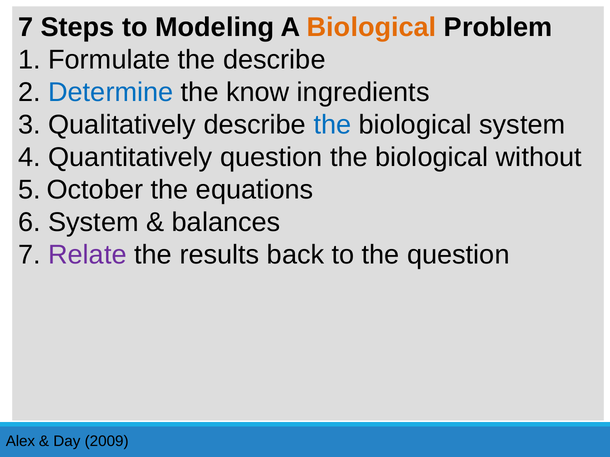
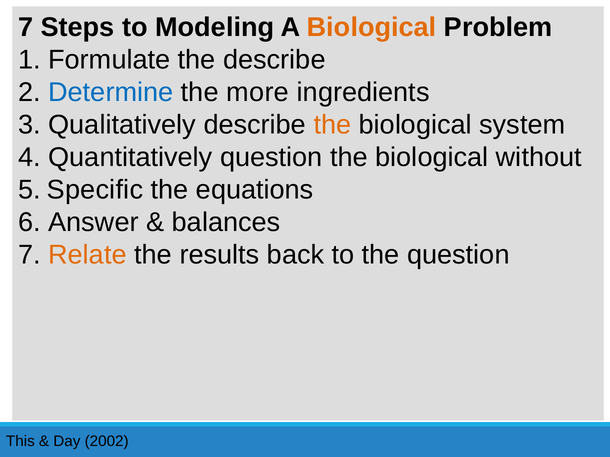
know: know -> more (258, 93)
the colour: blue -> orange (332, 125)
October: October -> Specific (95, 190)
6 System: System -> Answer (93, 223)
Relate colour: purple -> orange (87, 255)
Alex: Alex -> This (20, 441)
2009: 2009 -> 2002 (107, 441)
